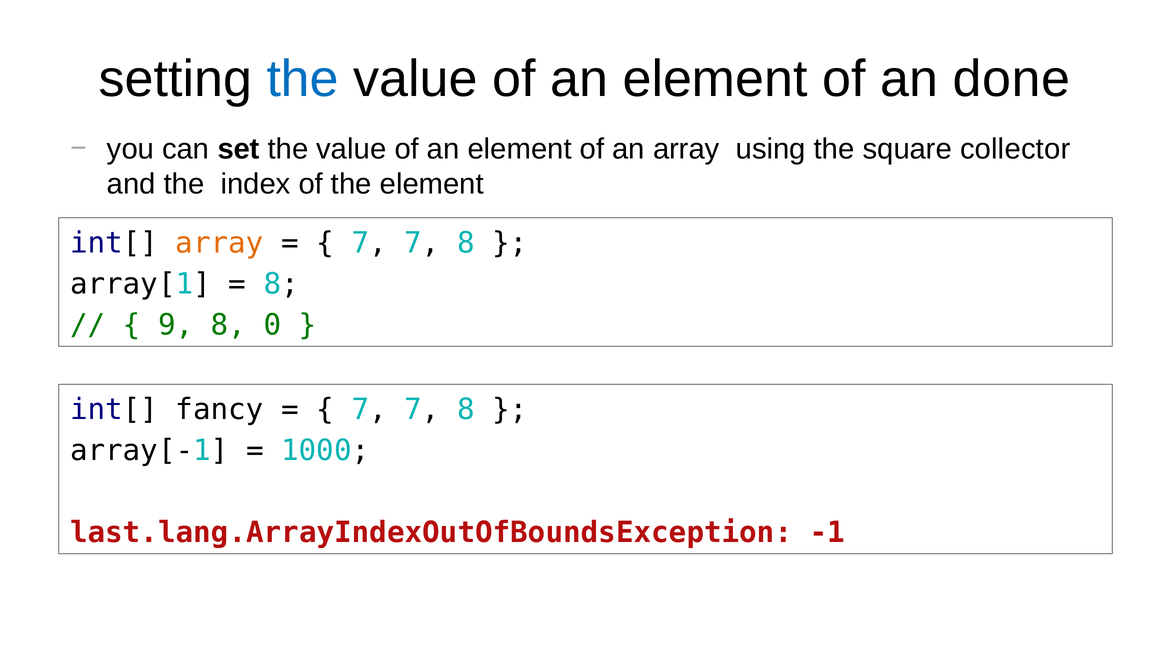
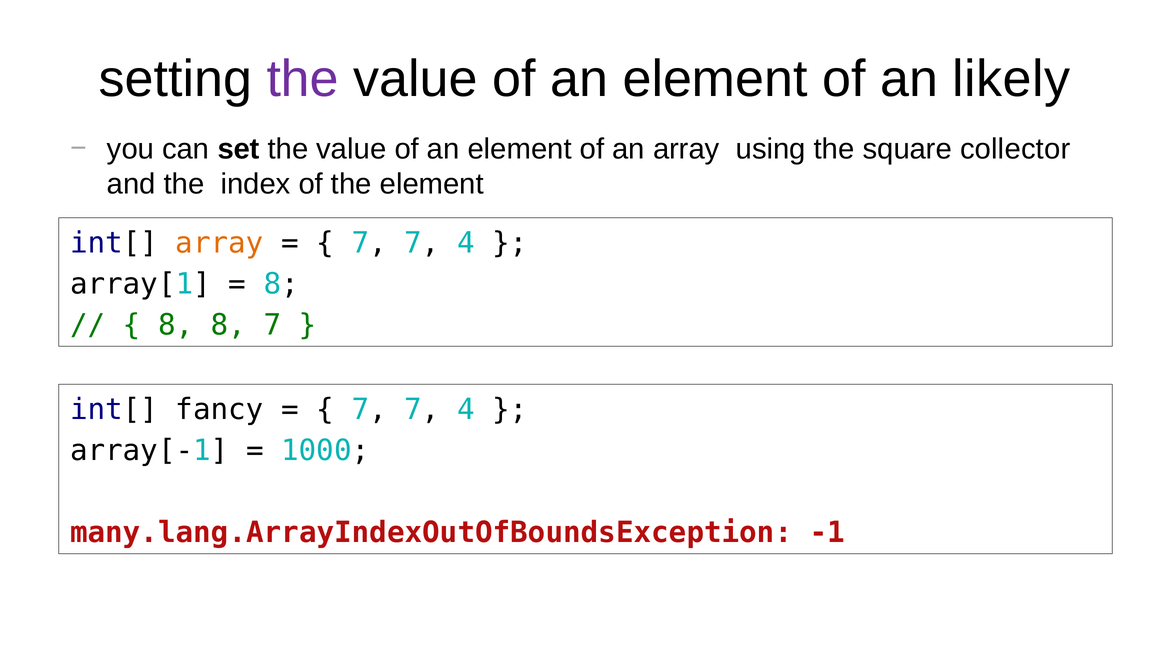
the colour: blue -> purple (303, 79)
done: done -> likely (1011, 79)
8: 8 -> 4 (466, 243)
9: 9 -> 8 (176, 325)
8 0: 0 -> 7 (273, 325)
8: 8 -> 4 (466, 409)
last.lang.ArrayIndexOutOfBoundsException: last.lang.ArrayIndexOutOfBoundsException -> many.lang.ArrayIndexOutOfBoundsException (431, 532)
